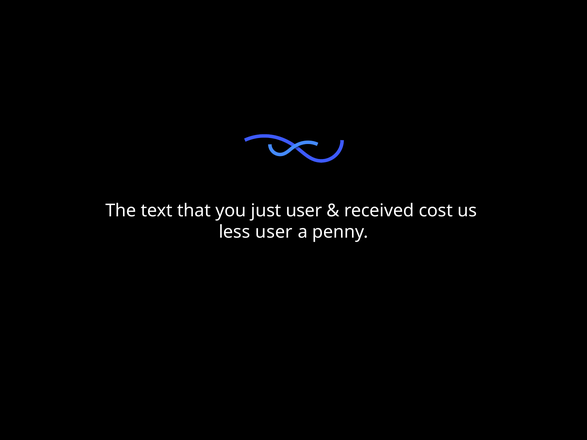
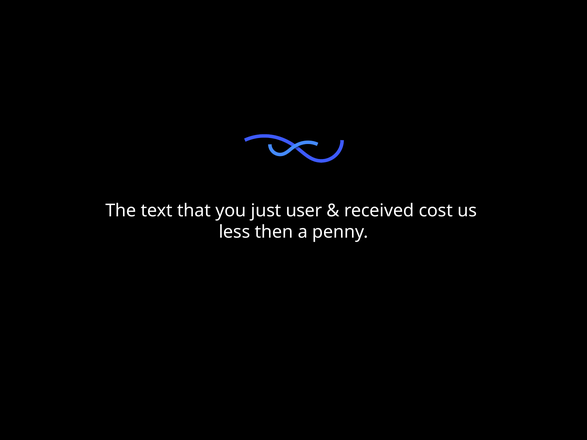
less user: user -> then (274, 232)
